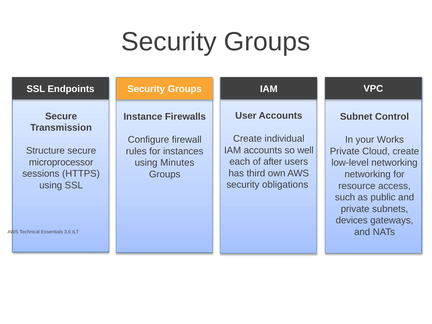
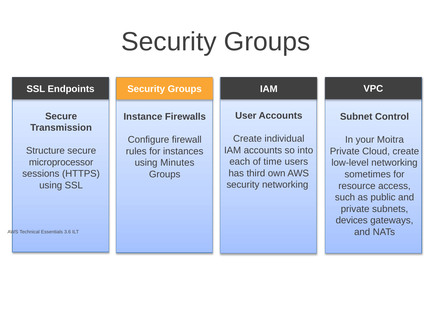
Works: Works -> Moitra (390, 140)
well: well -> into (305, 150)
after: after -> time (273, 162)
networking: networking -> sometimes (368, 174)
security obligations: obligations -> networking (285, 185)
